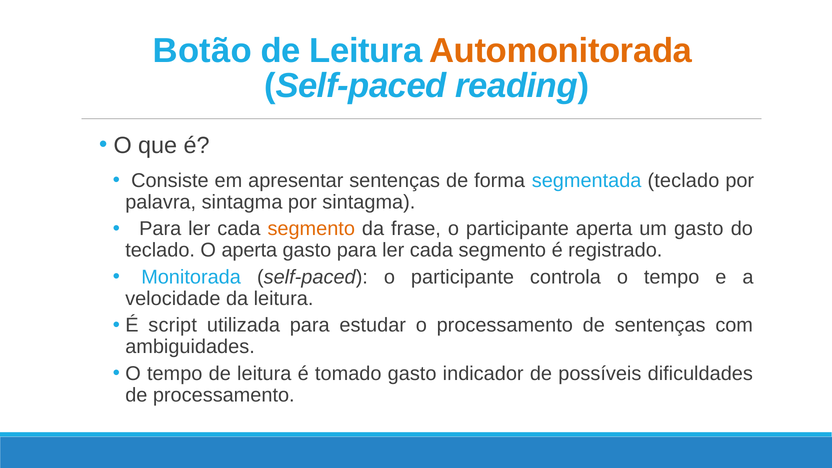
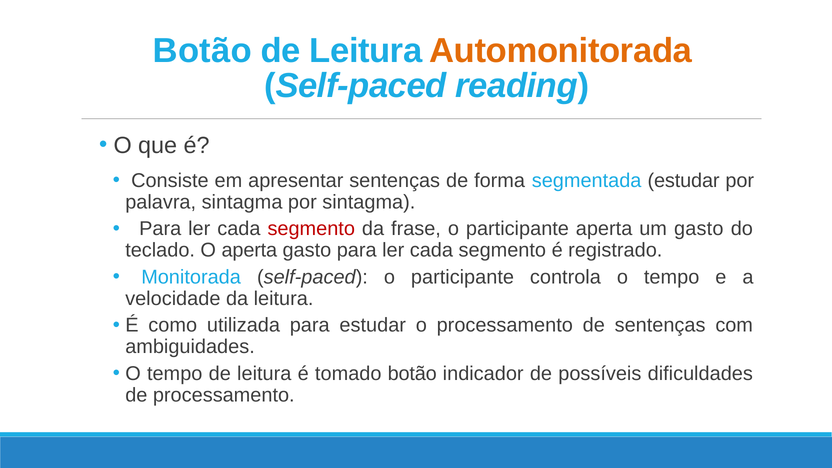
segmentada teclado: teclado -> estudar (684, 181)
segmento colour: orange -> red (311, 229)
script: script -> como (173, 325)
tomado gasto: gasto -> botão (412, 373)
